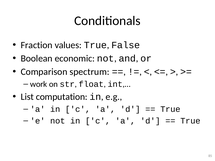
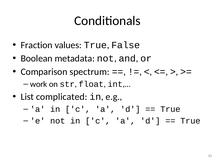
economic: economic -> metadata (75, 58)
computation: computation -> complicated (62, 97)
